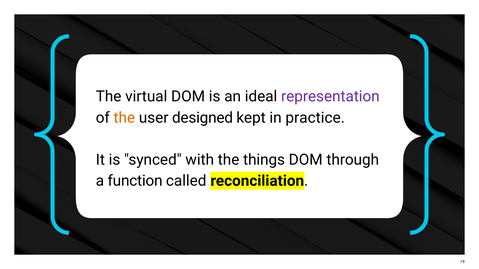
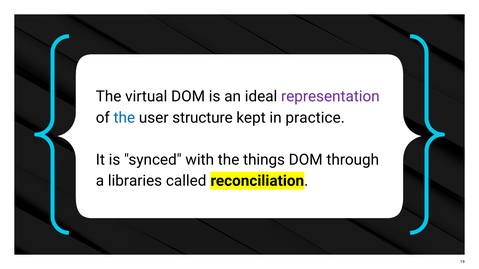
the colour: orange -> blue (124, 118)
designed: designed -> structure (203, 118)
function: function -> libraries (135, 181)
